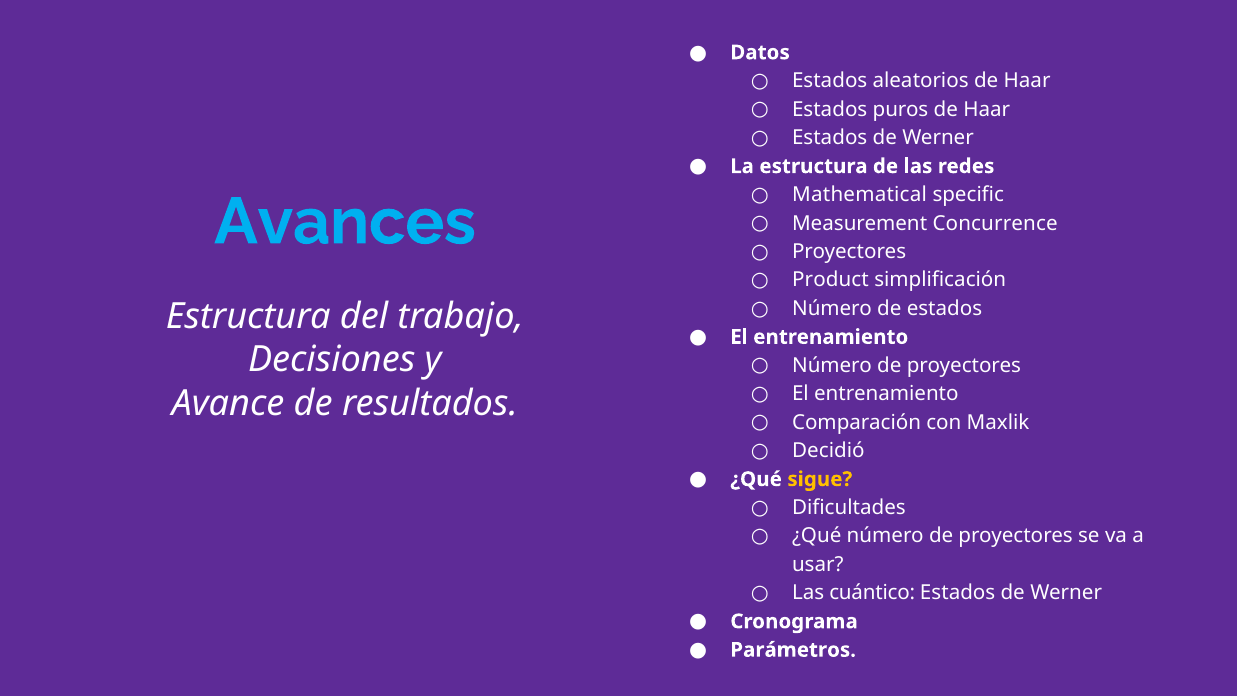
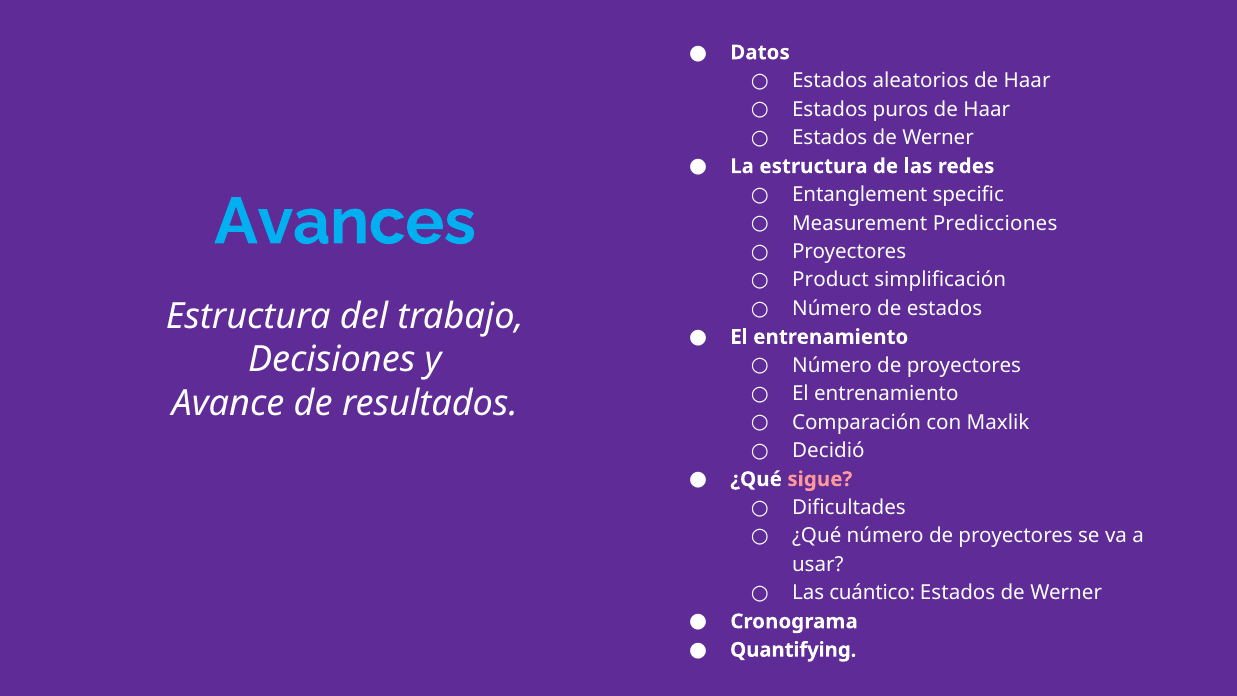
Mathematical: Mathematical -> Entanglement (860, 195)
Concurrence: Concurrence -> Predicciones (995, 223)
sigue colour: yellow -> pink (820, 479)
Parámetros: Parámetros -> Quantifying (793, 650)
